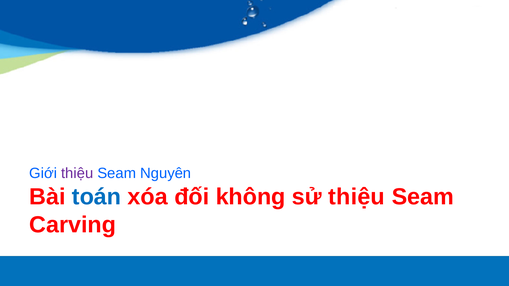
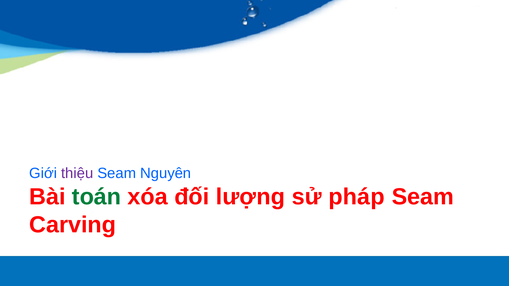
toán colour: blue -> green (97, 197)
không: không -> lượng (250, 197)
sử thiệu: thiệu -> pháp (357, 197)
